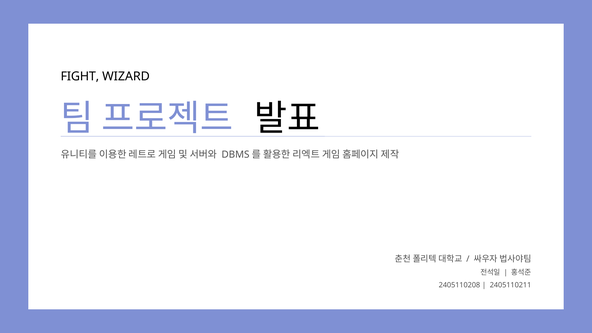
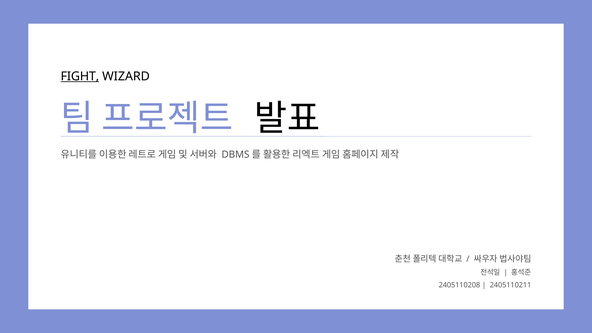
FIGHT underline: none -> present (80, 76)
